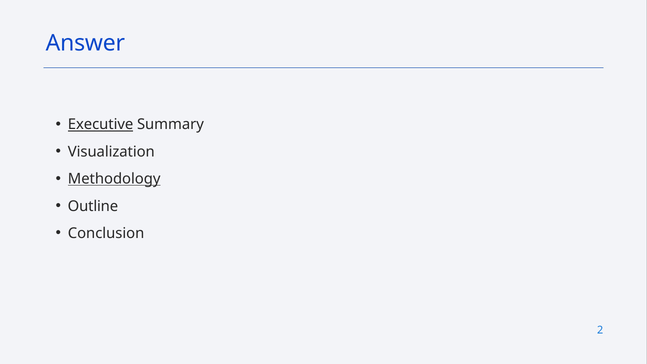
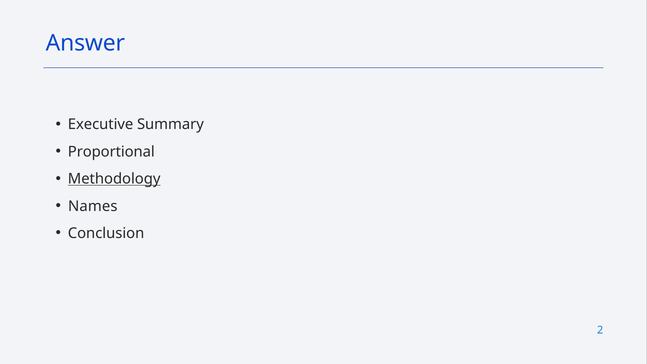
Executive underline: present -> none (101, 124)
Visualization: Visualization -> Proportional (111, 152)
Outline: Outline -> Names (93, 206)
